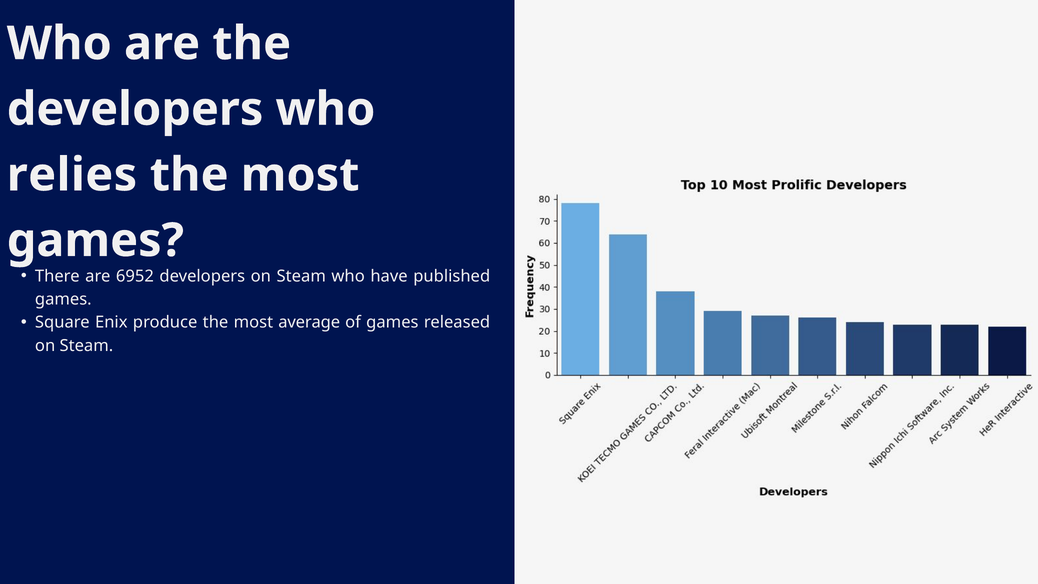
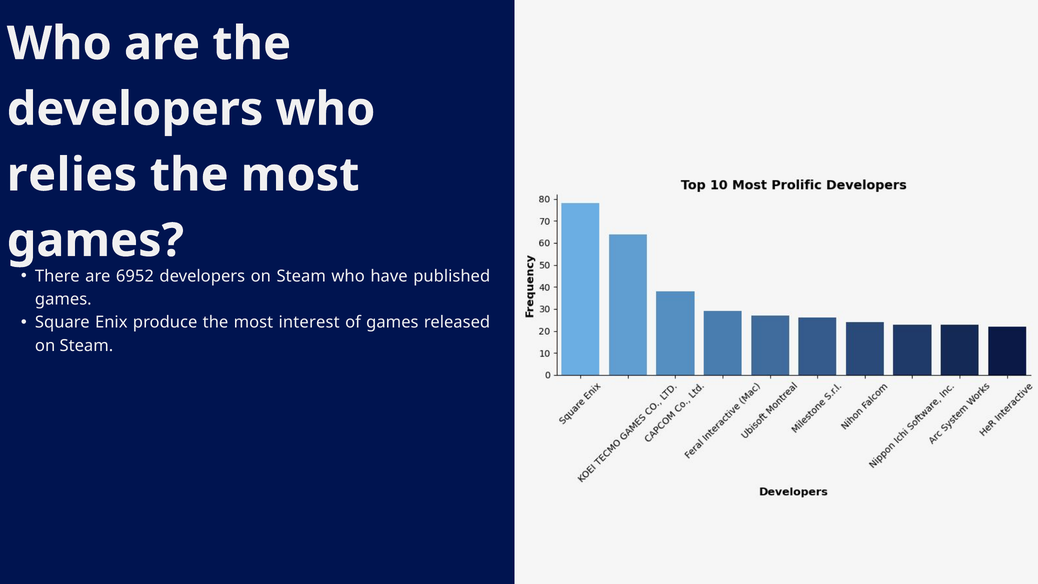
average: average -> interest (309, 322)
